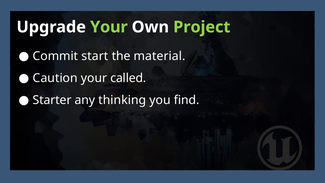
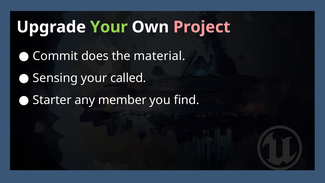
Project colour: light green -> pink (202, 27)
start: start -> does (95, 56)
Caution: Caution -> Sensing (55, 78)
thinking: thinking -> member (122, 100)
